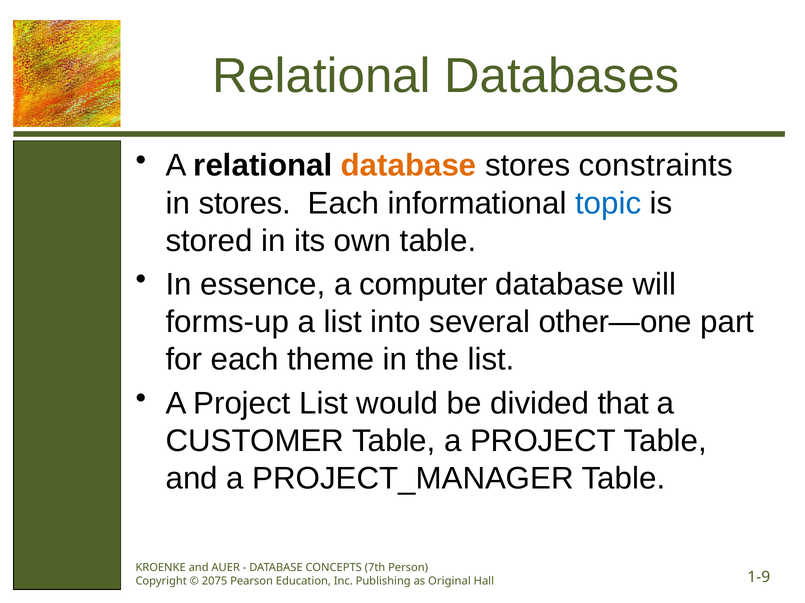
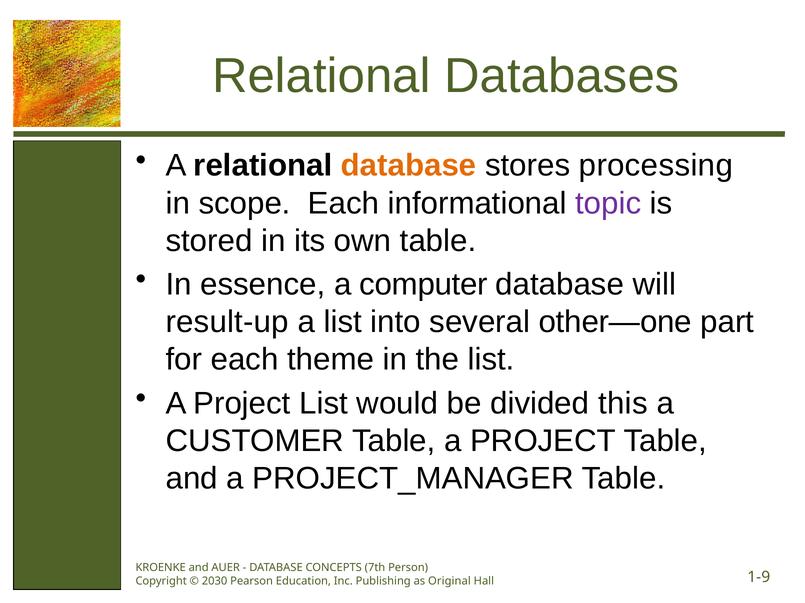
constraints: constraints -> processing (656, 166)
in stores: stores -> scope (245, 203)
topic colour: blue -> purple (608, 203)
forms-up: forms-up -> result-up (227, 323)
that: that -> this (623, 404)
2075: 2075 -> 2030 (215, 582)
